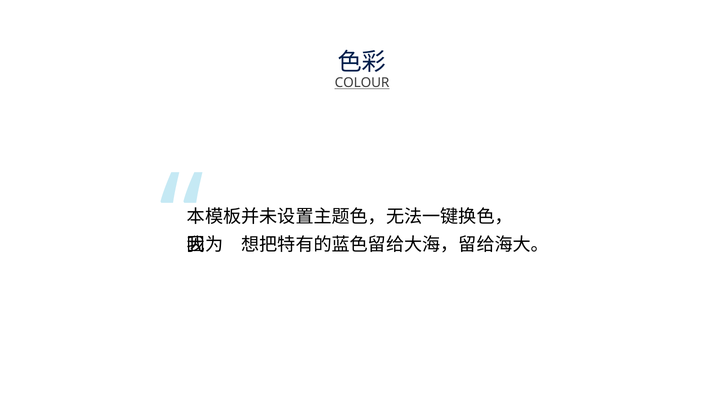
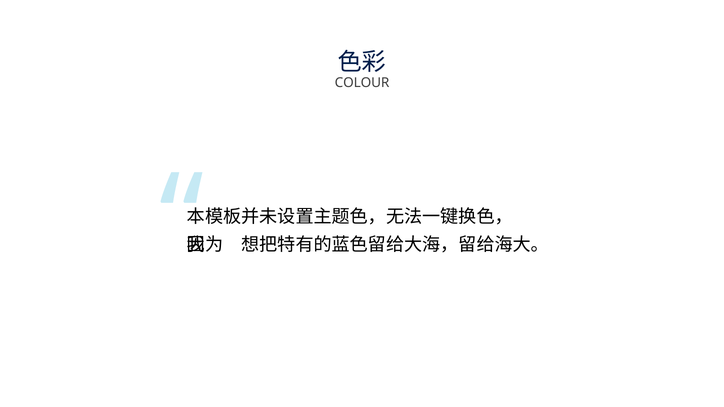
COLOUR underline: present -> none (362, 83)
